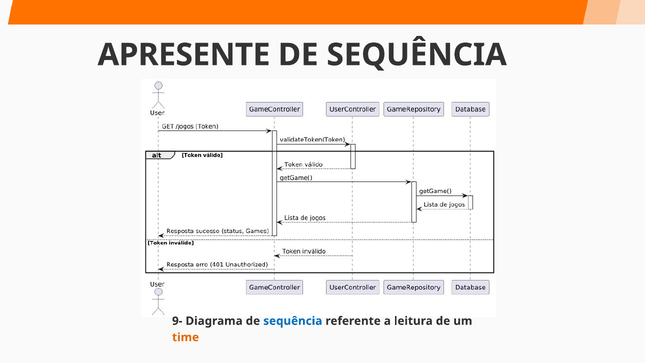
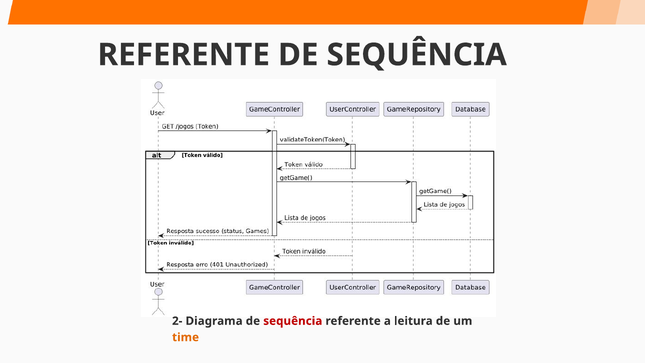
APRESENTE: APRESENTE -> REFERENTE (184, 55)
9-: 9- -> 2- (177, 321)
sequência colour: blue -> red (293, 321)
